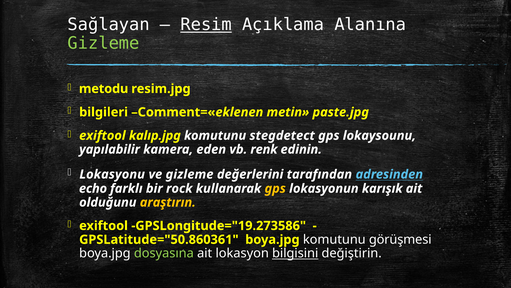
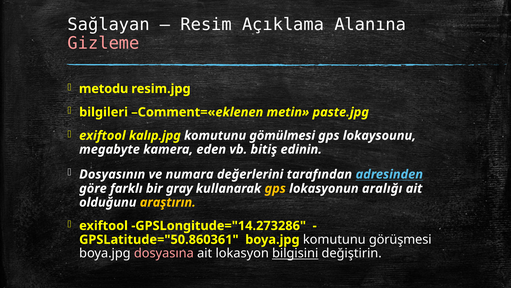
Resim underline: present -> none (206, 25)
Gizleme colour: light green -> pink (104, 43)
stegdetect: stegdetect -> gömülmesi (282, 135)
yapılabilir: yapılabilir -> megabyte (110, 149)
renk: renk -> bitiş (264, 149)
Lokasyonu: Lokasyonu -> Dosyasının (112, 174)
ve gizleme: gizleme -> numara (190, 174)
echo: echo -> göre (93, 188)
rock: rock -> gray (179, 188)
karışık: karışık -> aralığı (382, 188)
GPSLongitude="19.273586: GPSLongitude="19.273586 -> GPSLongitude="14.273286 (219, 225)
dosyasına colour: light green -> pink (164, 253)
